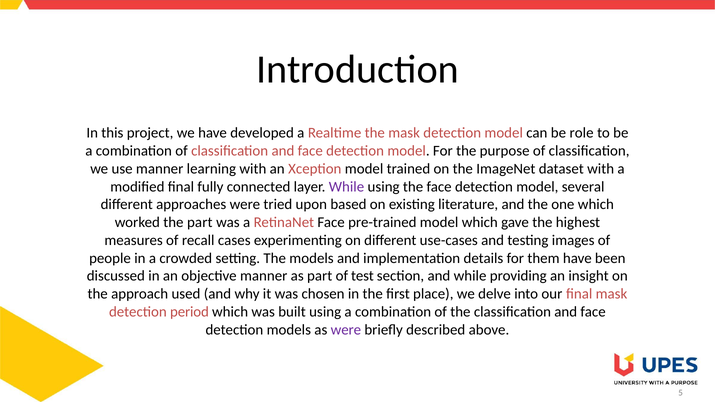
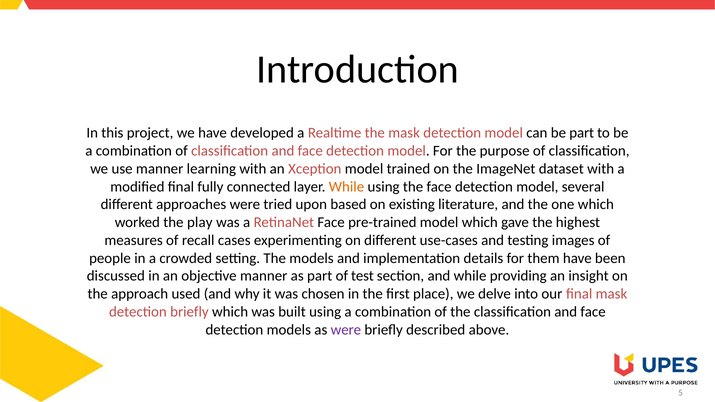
be role: role -> part (582, 133)
While colour: purple -> orange (347, 187)
the part: part -> play (200, 223)
detection period: period -> briefly (189, 312)
